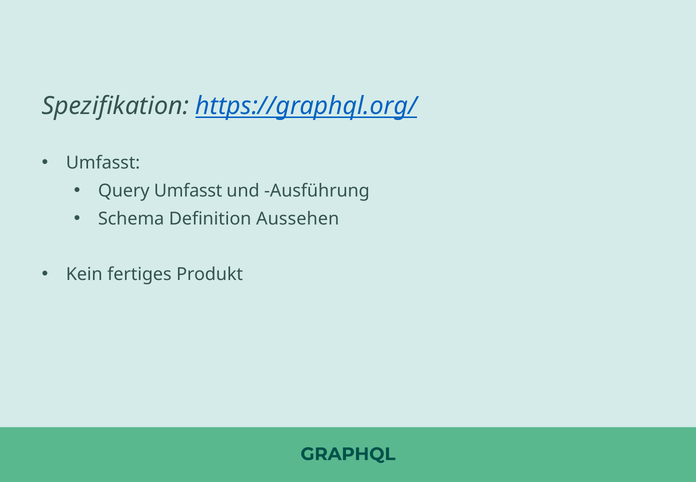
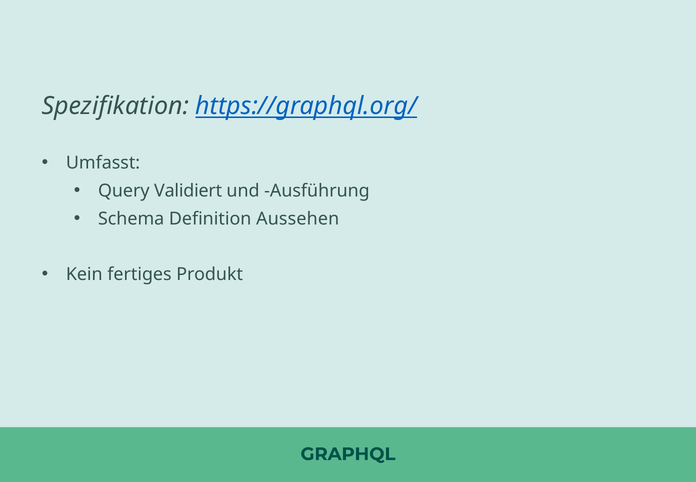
Query Umfasst: Umfasst -> Validiert (188, 191)
